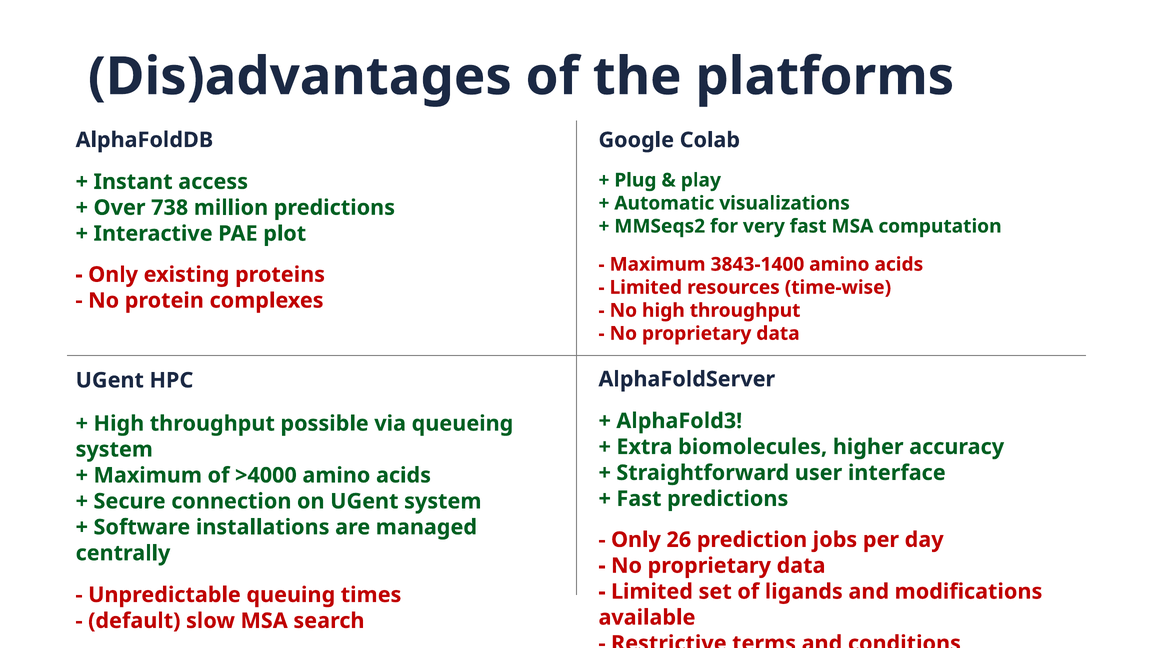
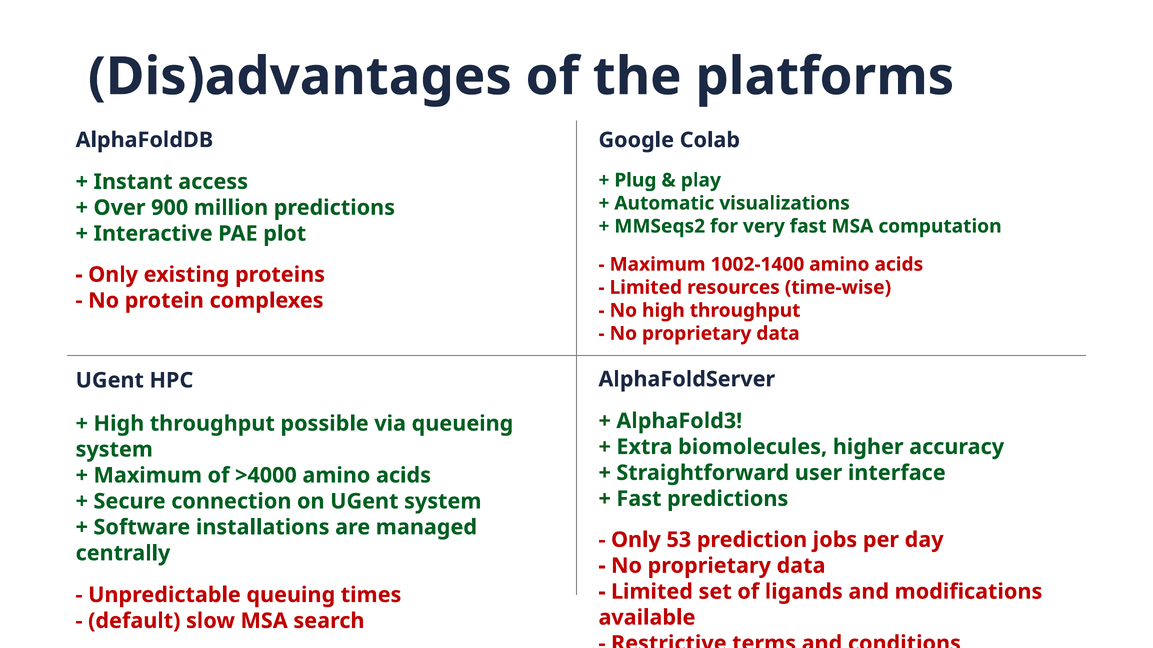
738: 738 -> 900 (170, 208)
3843-1400: 3843-1400 -> 1002-1400 (757, 265)
26: 26 -> 53 (679, 540)
